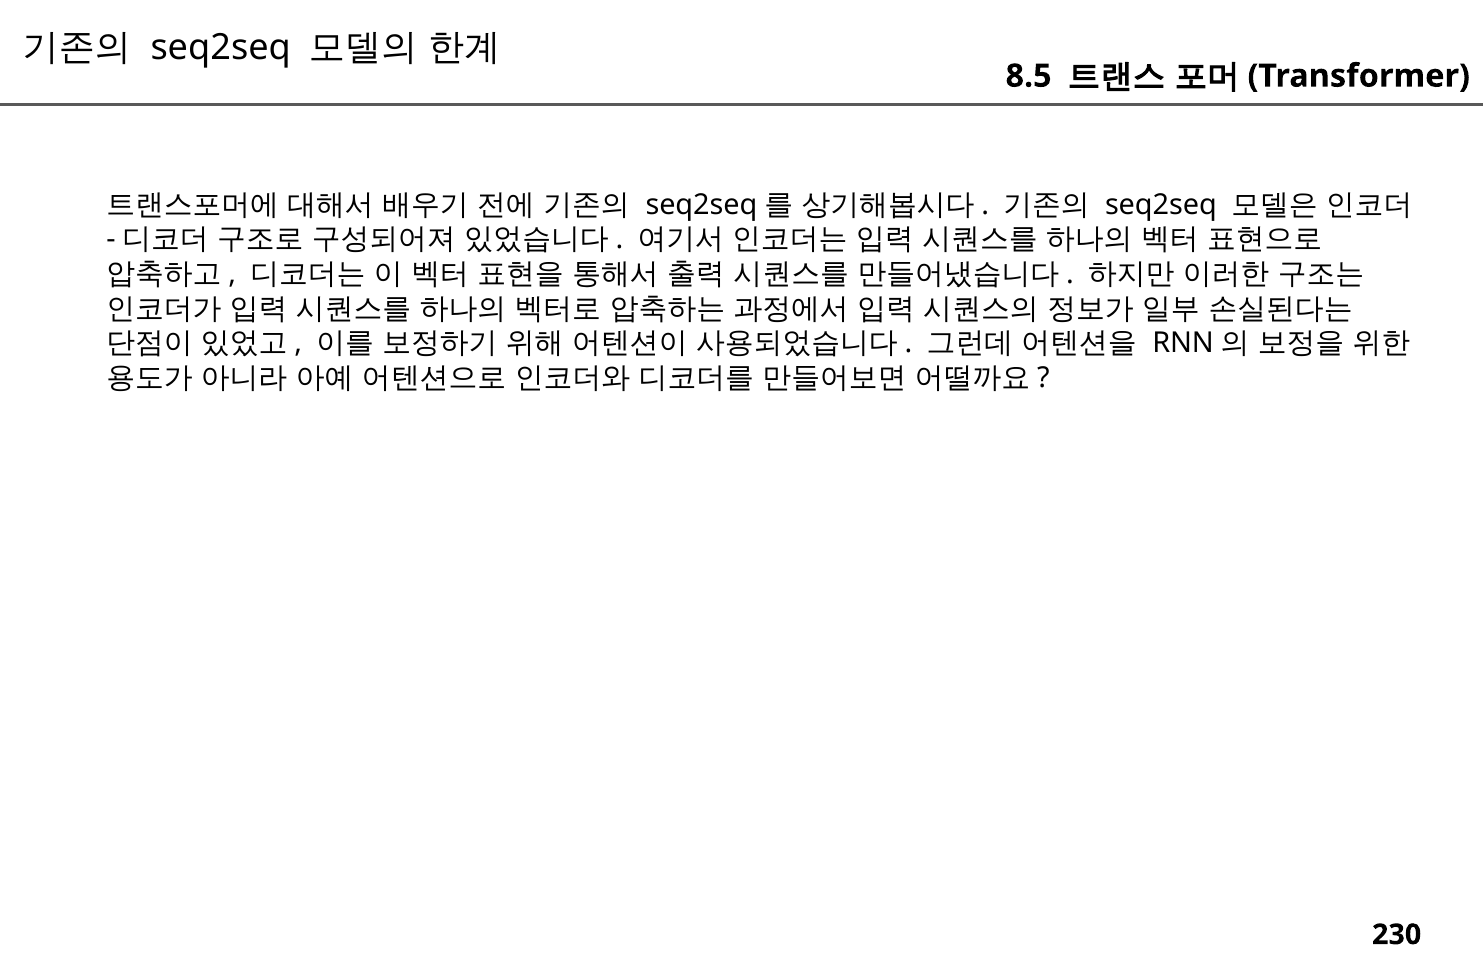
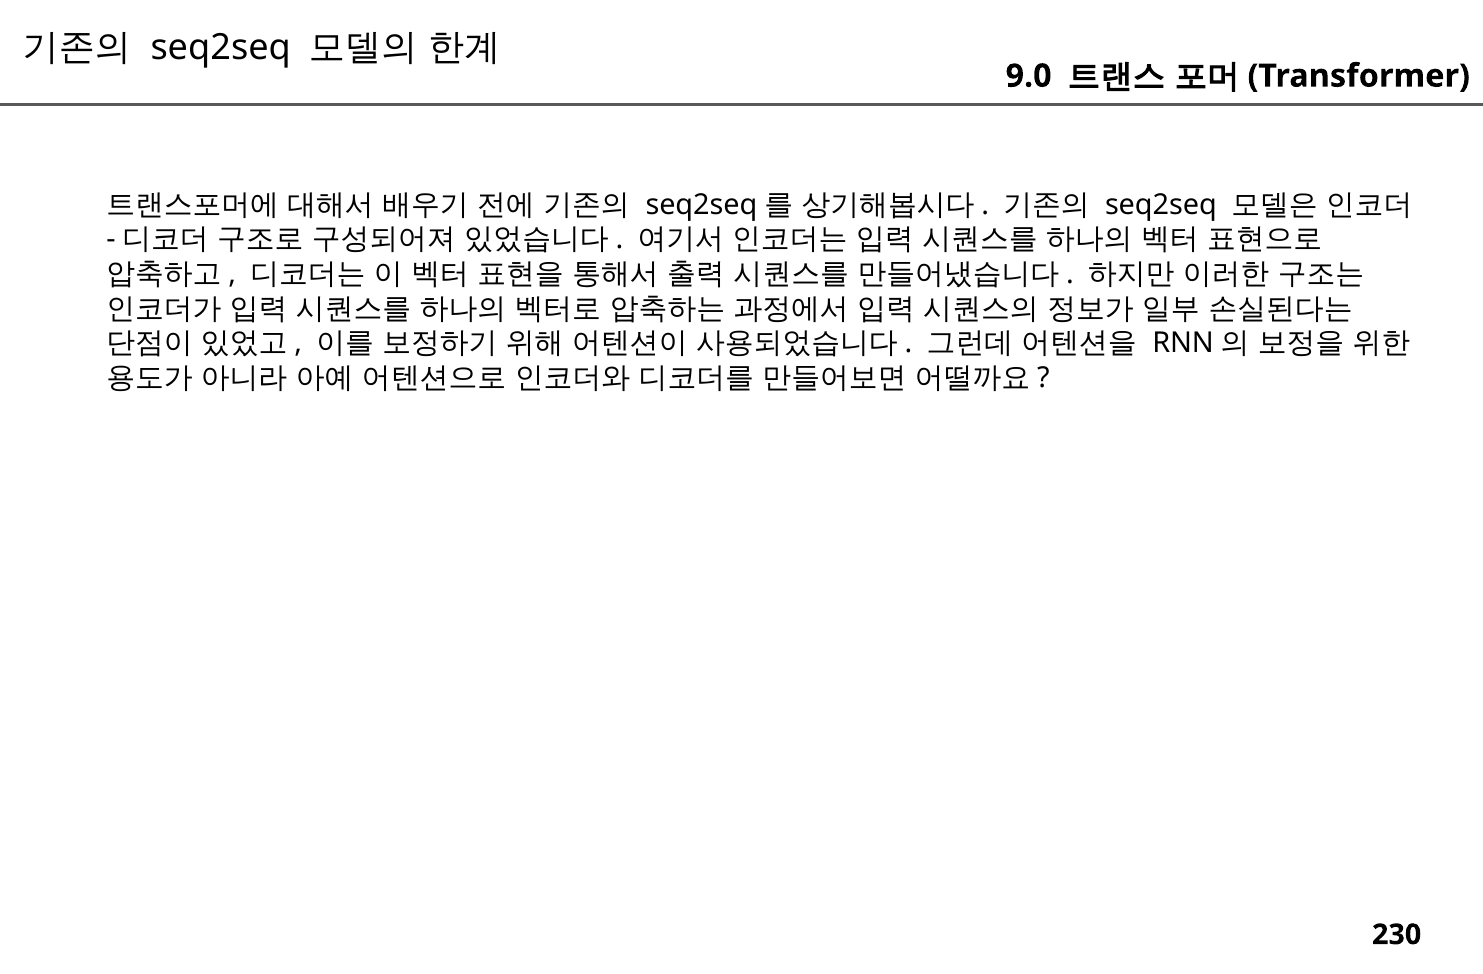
8.5: 8.5 -> 9.0 (1029, 76)
